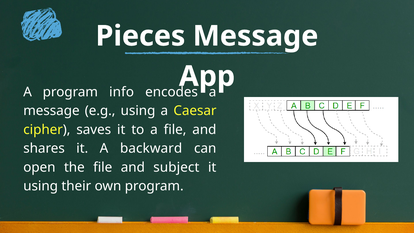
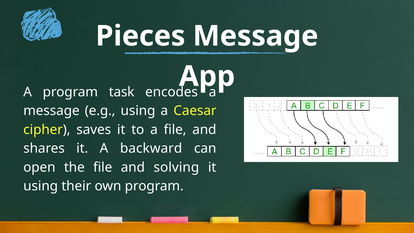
info: info -> task (122, 92)
subject: subject -> solving (176, 167)
